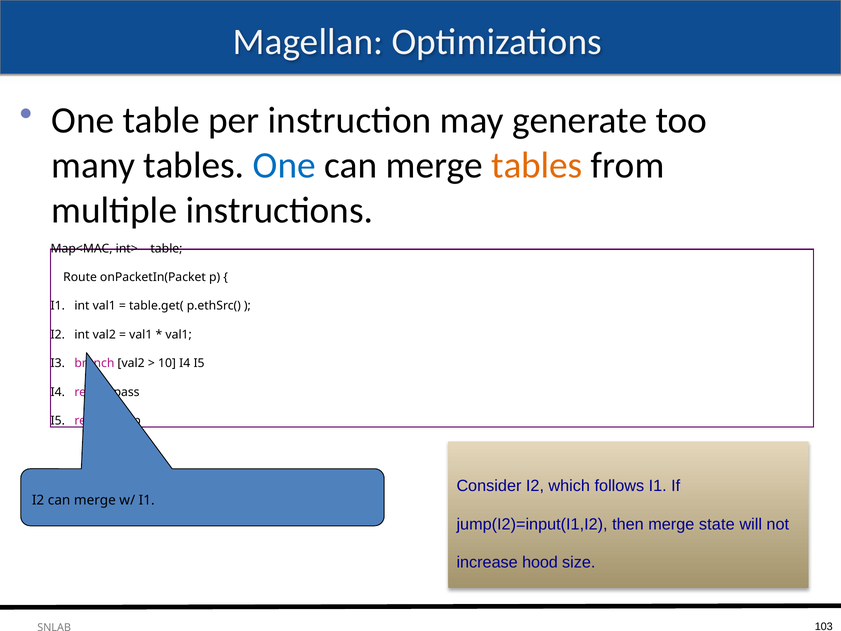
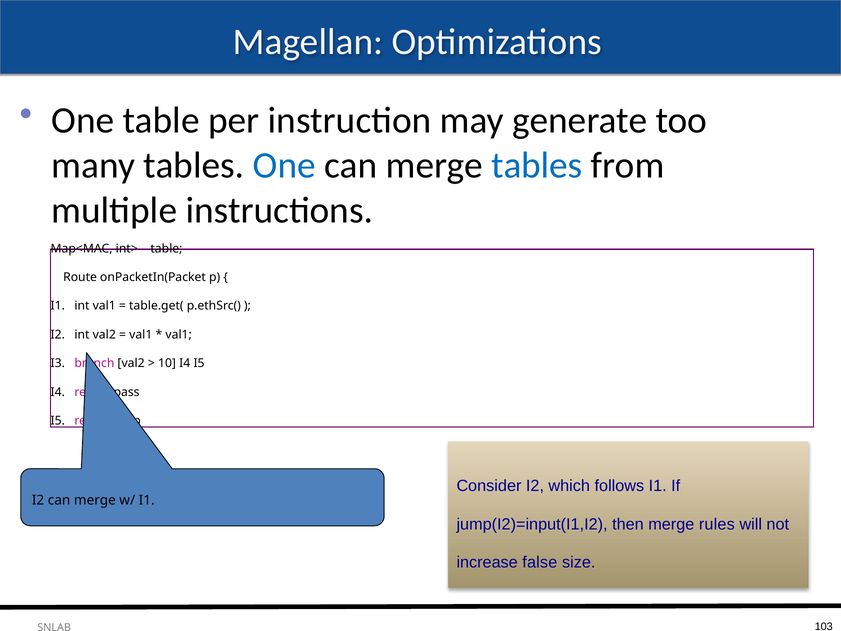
tables colour: orange -> blue (537, 165)
state: state -> rules (717, 524)
hood: hood -> false (540, 562)
